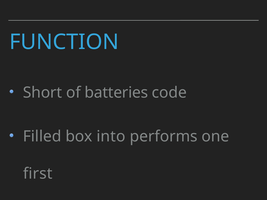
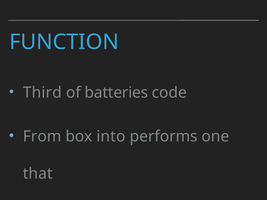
Short: Short -> Third (42, 93)
Filled: Filled -> From (42, 137)
first: first -> that (38, 174)
